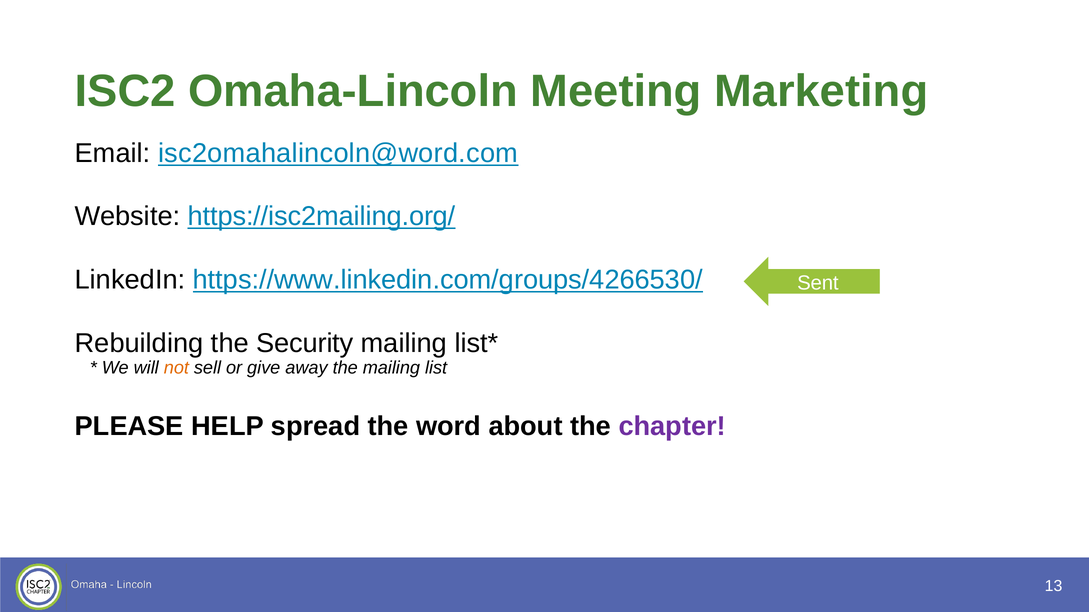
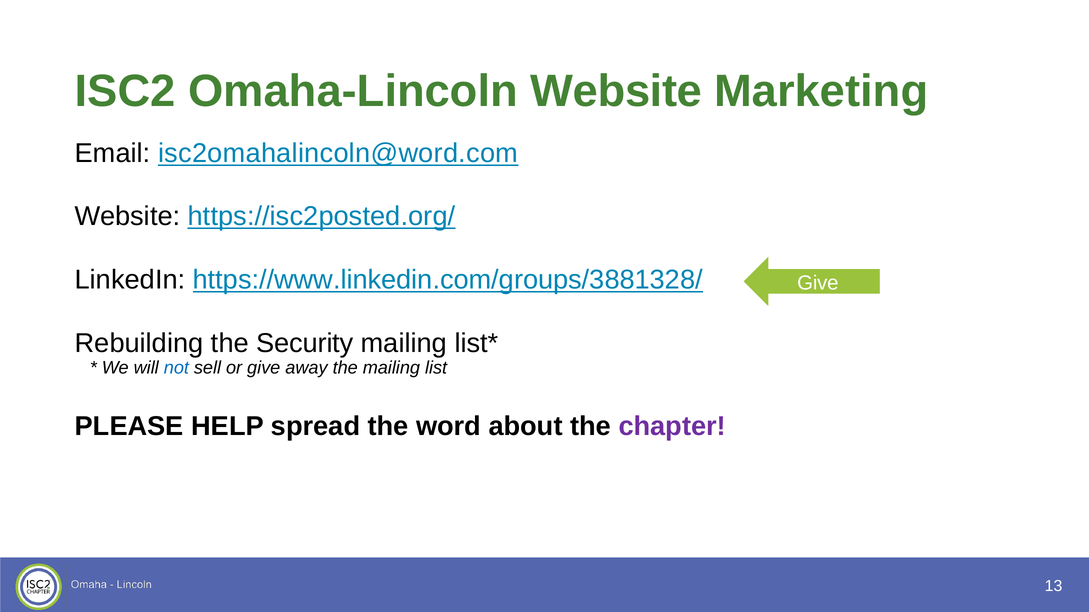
Omaha-Lincoln Meeting: Meeting -> Website (616, 91)
https://isc2mailing.org/: https://isc2mailing.org/ -> https://isc2posted.org/ (322, 217)
https://www.linkedin.com/groups/4266530/: https://www.linkedin.com/groups/4266530/ -> https://www.linkedin.com/groups/3881328/ (448, 280)
Sent: Sent -> Give (818, 283)
not colour: orange -> blue (176, 368)
